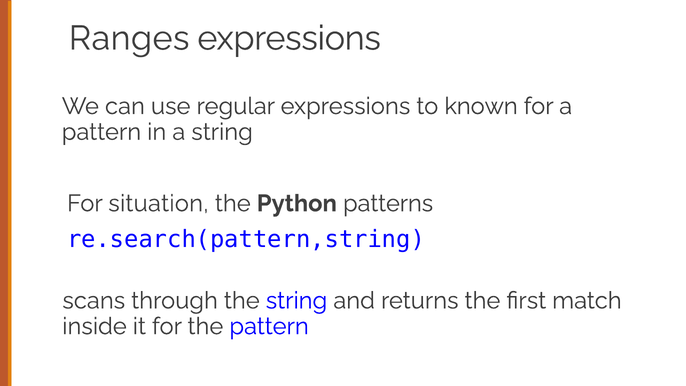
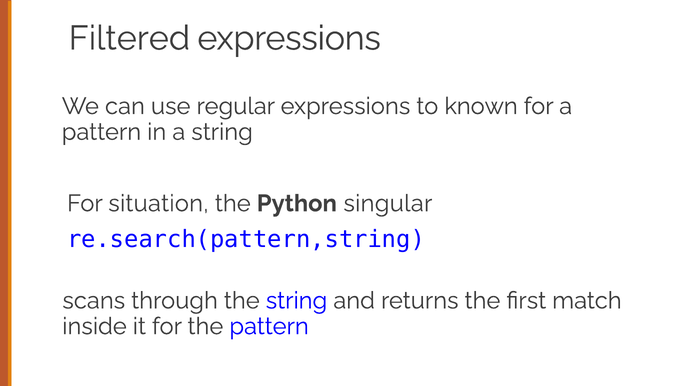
Ranges: Ranges -> Filtered (129, 38)
patterns: patterns -> singular (388, 203)
